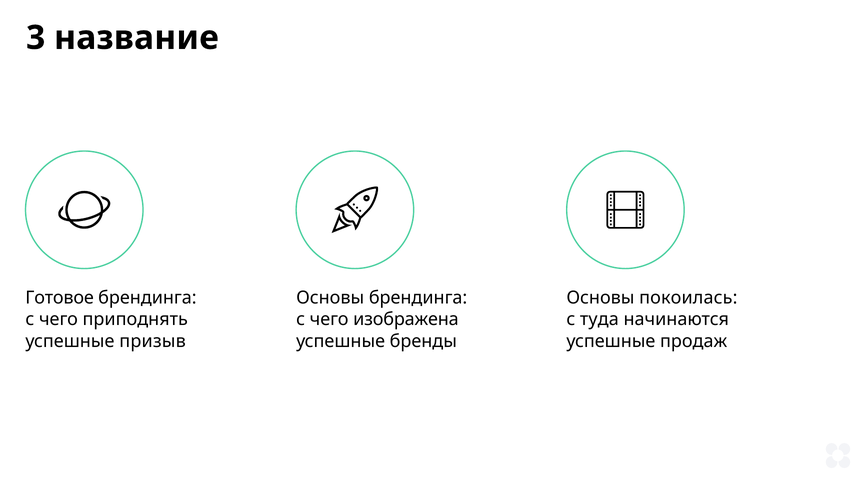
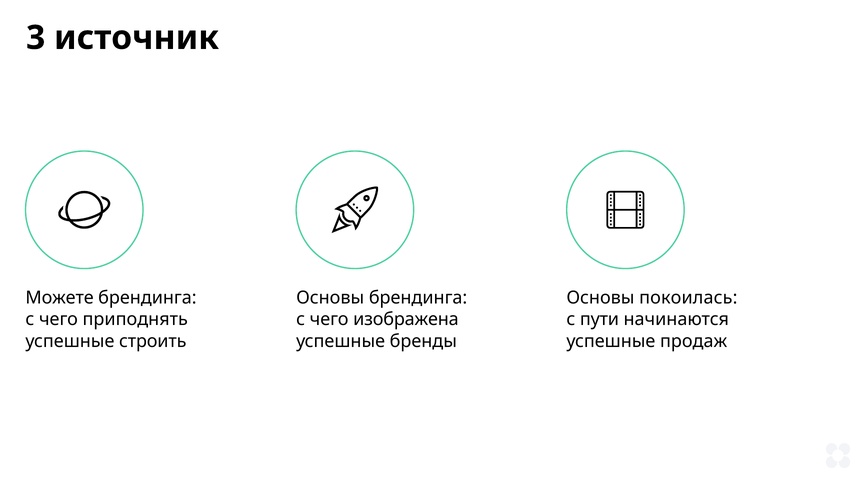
название: название -> источник (136, 38)
Готовое: Готовое -> Можете (60, 298)
туда: туда -> пути (600, 320)
призыв: призыв -> строить (153, 341)
